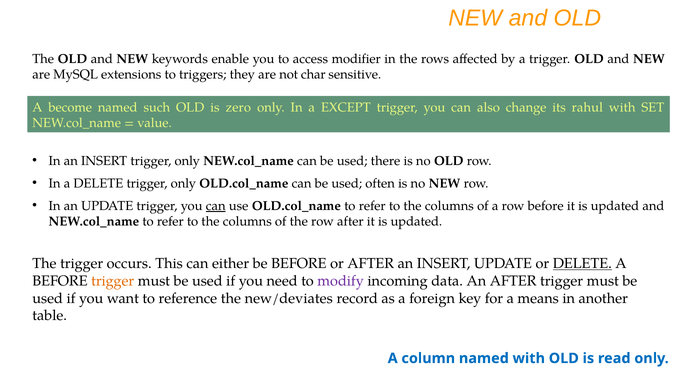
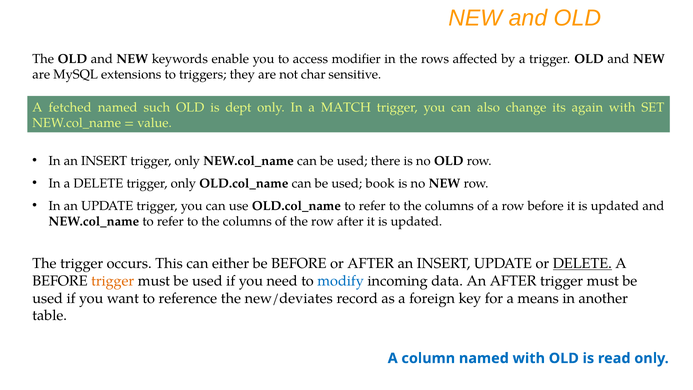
become: become -> fetched (70, 107)
zero: zero -> dept (238, 107)
EXCEPT: EXCEPT -> MATCH (346, 107)
rahul: rahul -> again (587, 107)
often: often -> book (380, 183)
can underline: present -> none (216, 206)
modify colour: purple -> blue (341, 281)
